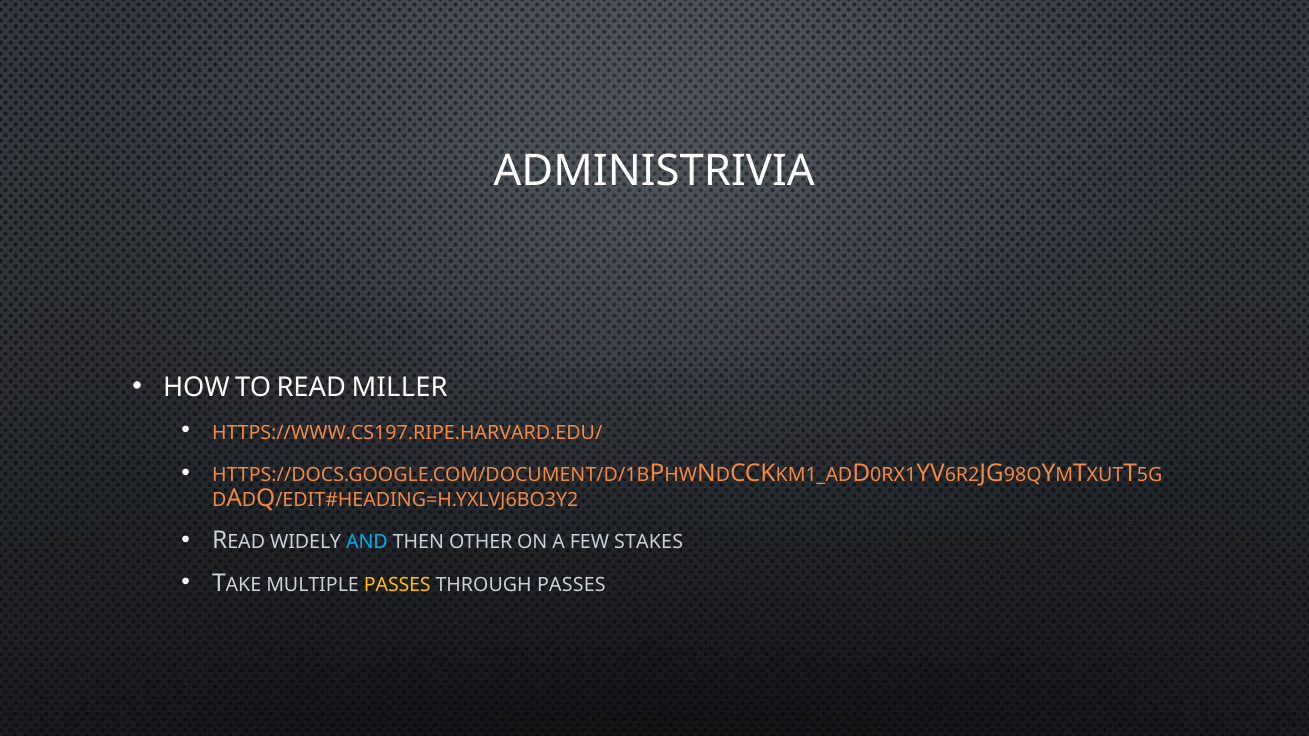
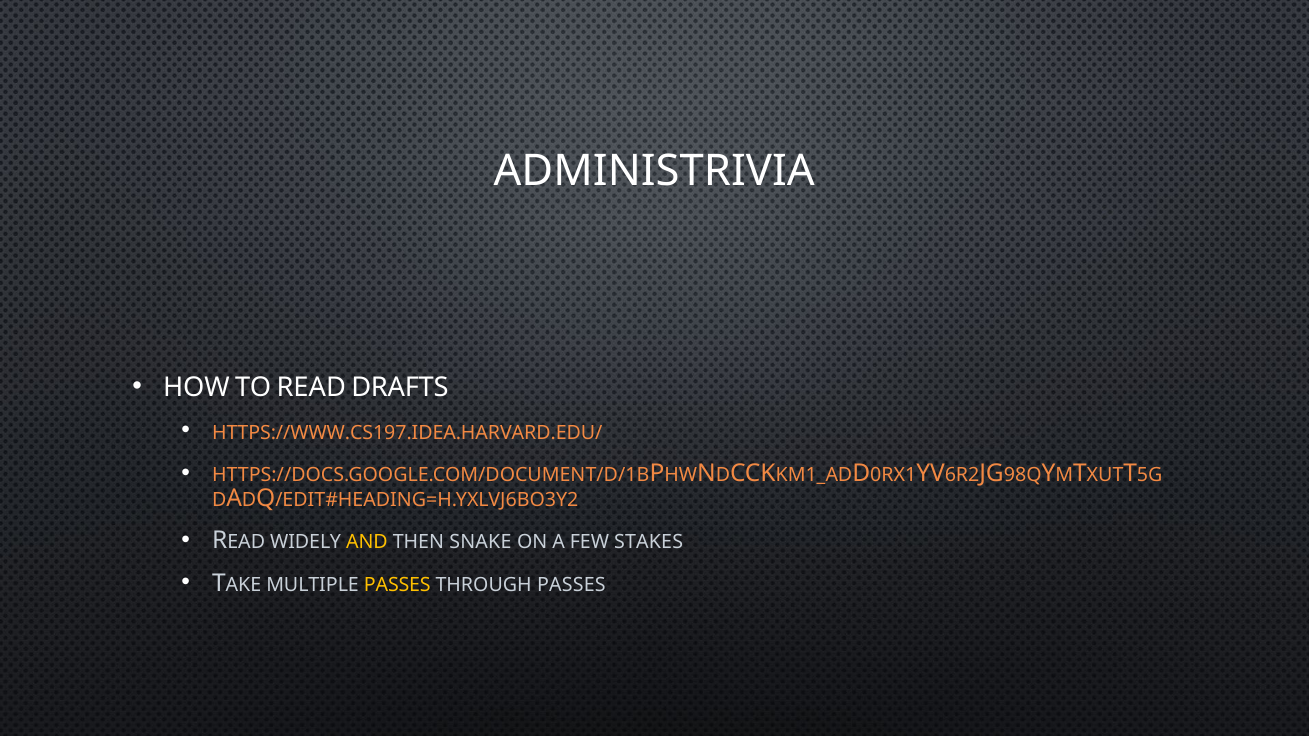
MILLER: MILLER -> DRAFTS (400, 387)
HTTPS://WWW.CS197.RIPE.HARVARD.EDU/: HTTPS://WWW.CS197.RIPE.HARVARD.EDU/ -> HTTPS://WWW.CS197.IDEA.HARVARD.EDU/ (407, 433)
AND colour: light blue -> yellow (367, 542)
OTHER: OTHER -> SNAKE (480, 542)
